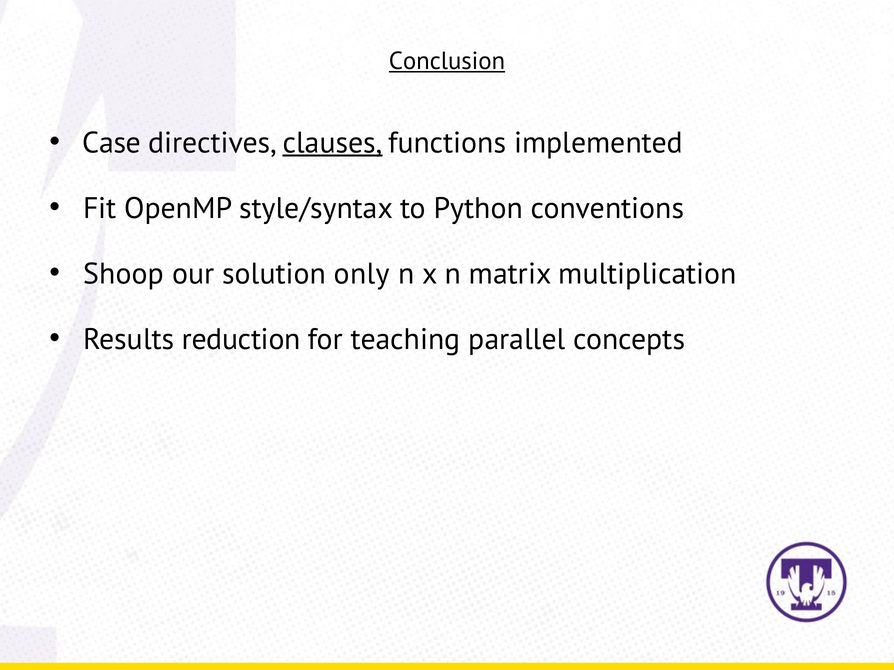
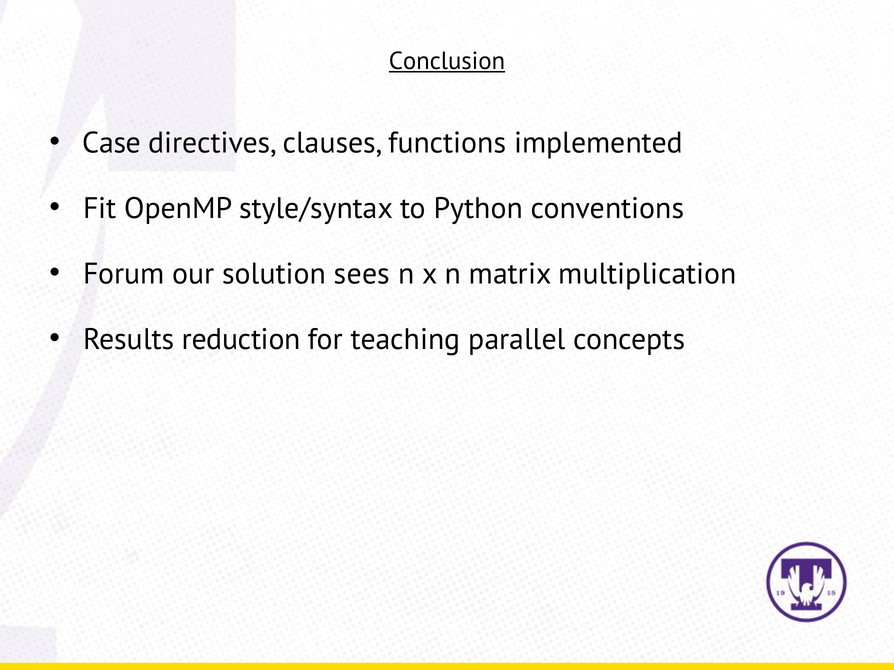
clauses underline: present -> none (333, 143)
Shoop: Shoop -> Forum (124, 274)
only: only -> sees (362, 274)
